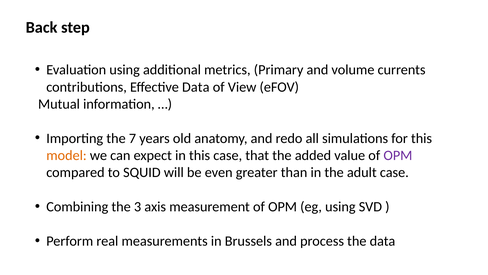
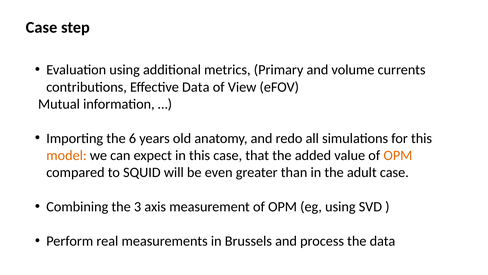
Back: Back -> Case (42, 27)
7: 7 -> 6 (132, 138)
OPM colour: purple -> orange (398, 155)
